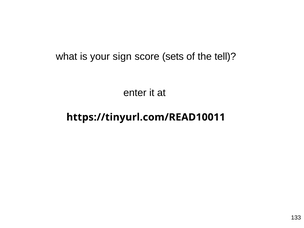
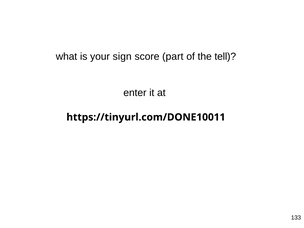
sets: sets -> part (173, 56)
https://tinyurl.com/READ10011: https://tinyurl.com/READ10011 -> https://tinyurl.com/DONE10011 (146, 117)
